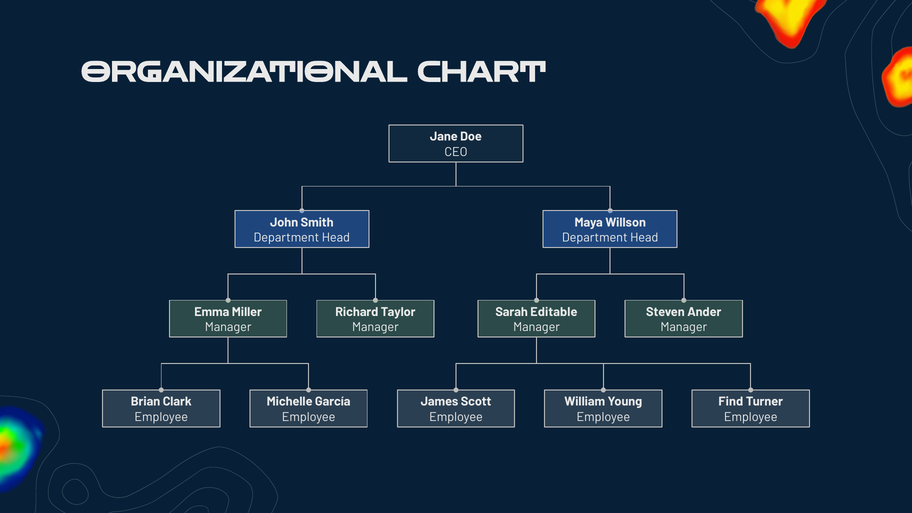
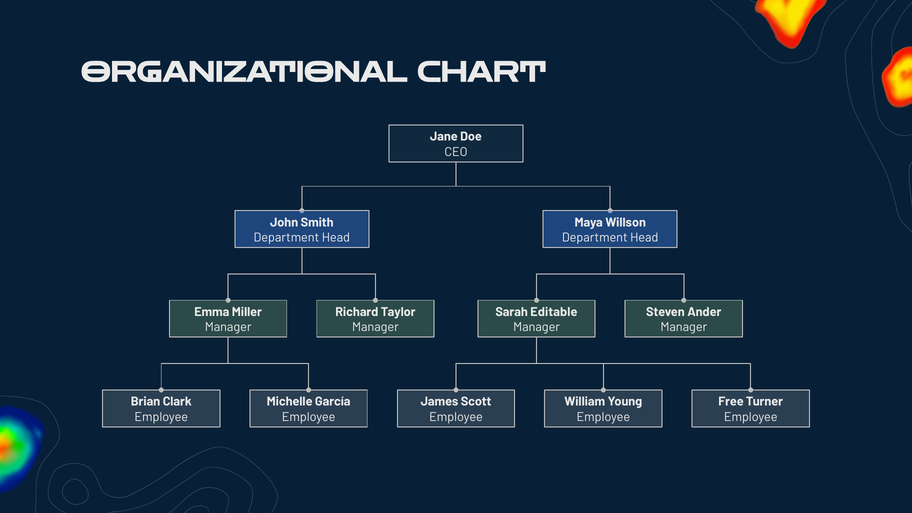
Find: Find -> Free (731, 402)
